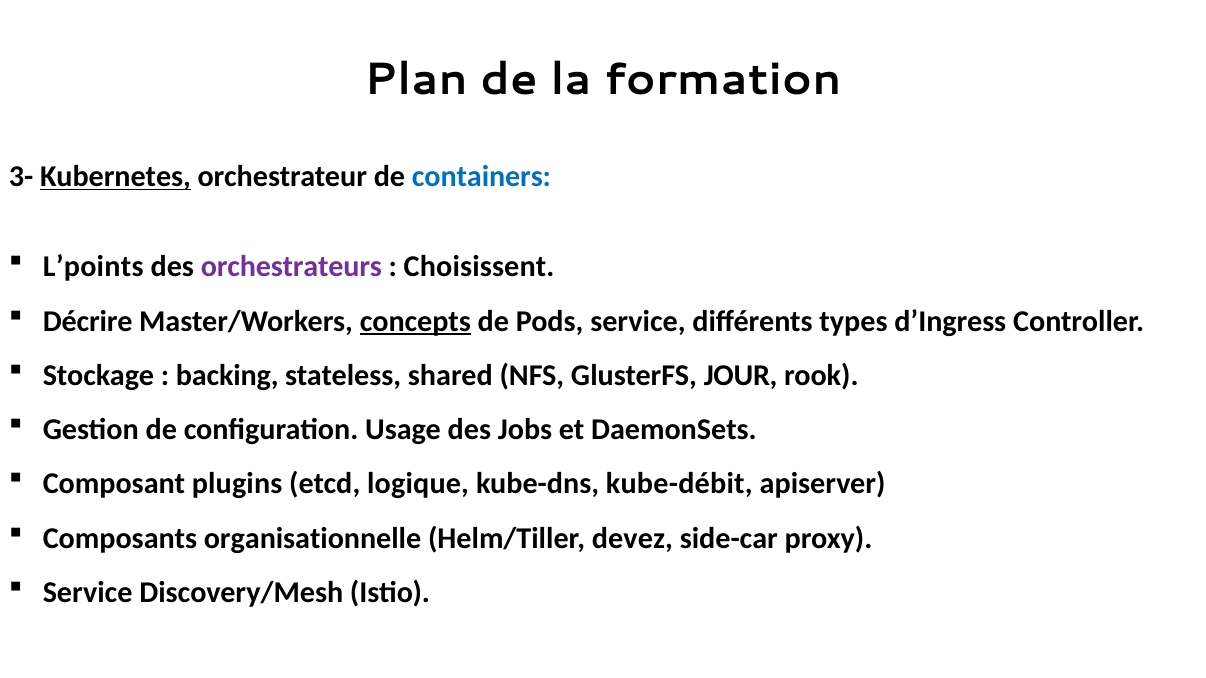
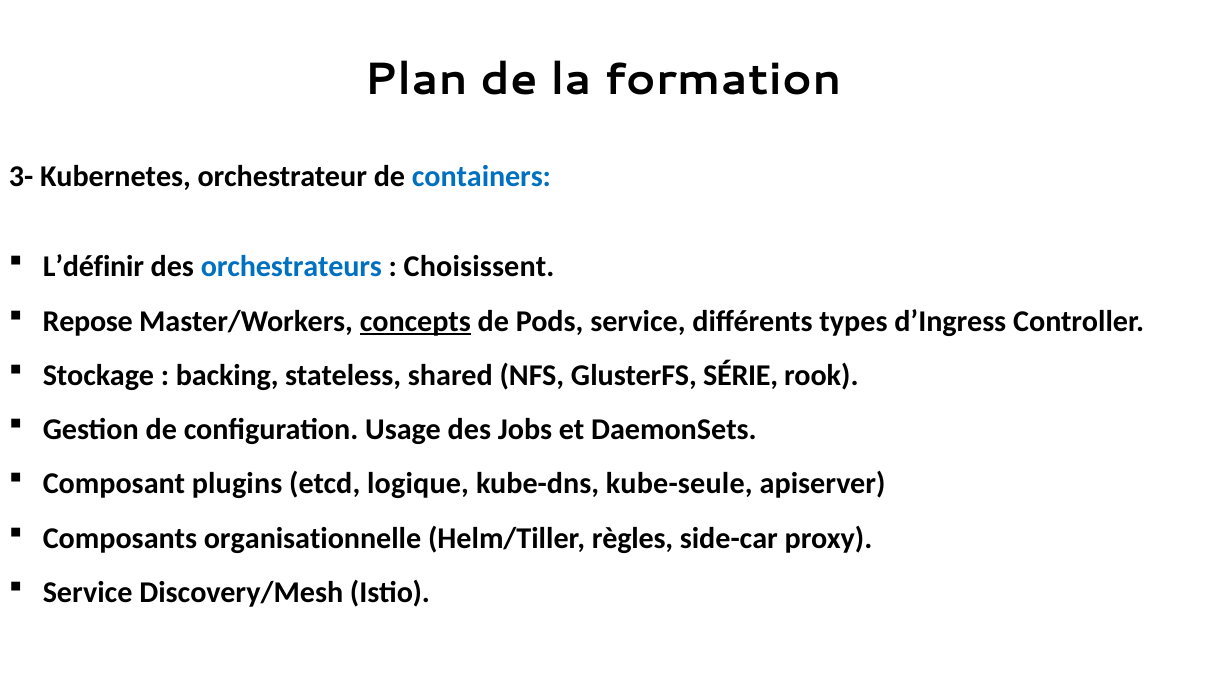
Kubernetes underline: present -> none (115, 177)
L’points: L’points -> L’définir (93, 267)
orchestrateurs colour: purple -> blue (291, 267)
Décrire: Décrire -> Repose (88, 321)
JOUR: JOUR -> SÉRIE (741, 376)
kube-débit: kube-débit -> kube-seule (679, 484)
devez: devez -> règles (633, 538)
